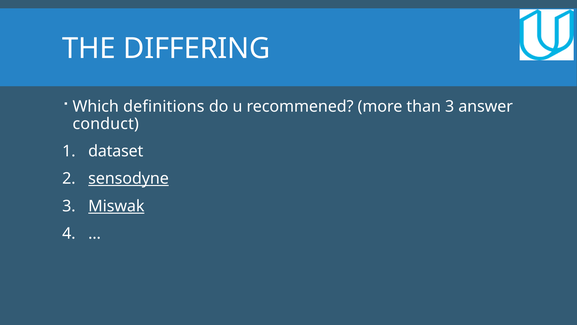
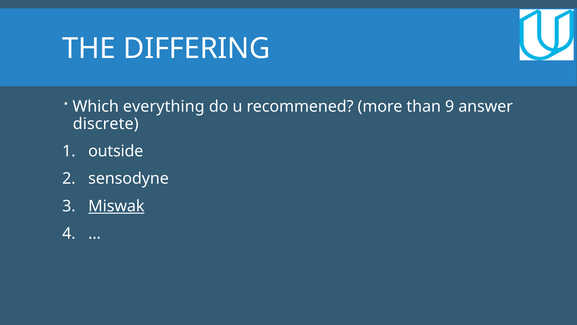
definitions: definitions -> everything (164, 106)
than 3: 3 -> 9 (450, 106)
conduct: conduct -> discrete (106, 124)
dataset: dataset -> outside (116, 151)
sensodyne underline: present -> none (129, 178)
